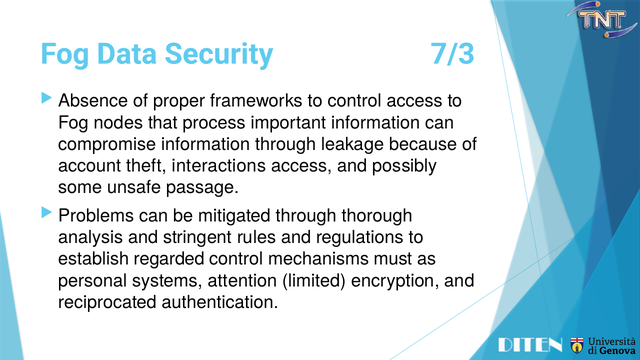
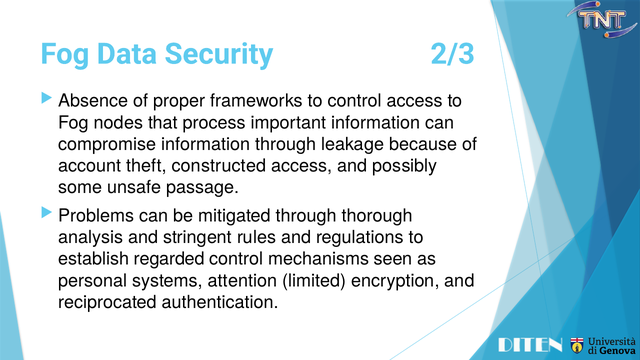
7/3: 7/3 -> 2/3 (453, 54)
interactions: interactions -> constructed (219, 166)
must: must -> seen (393, 259)
